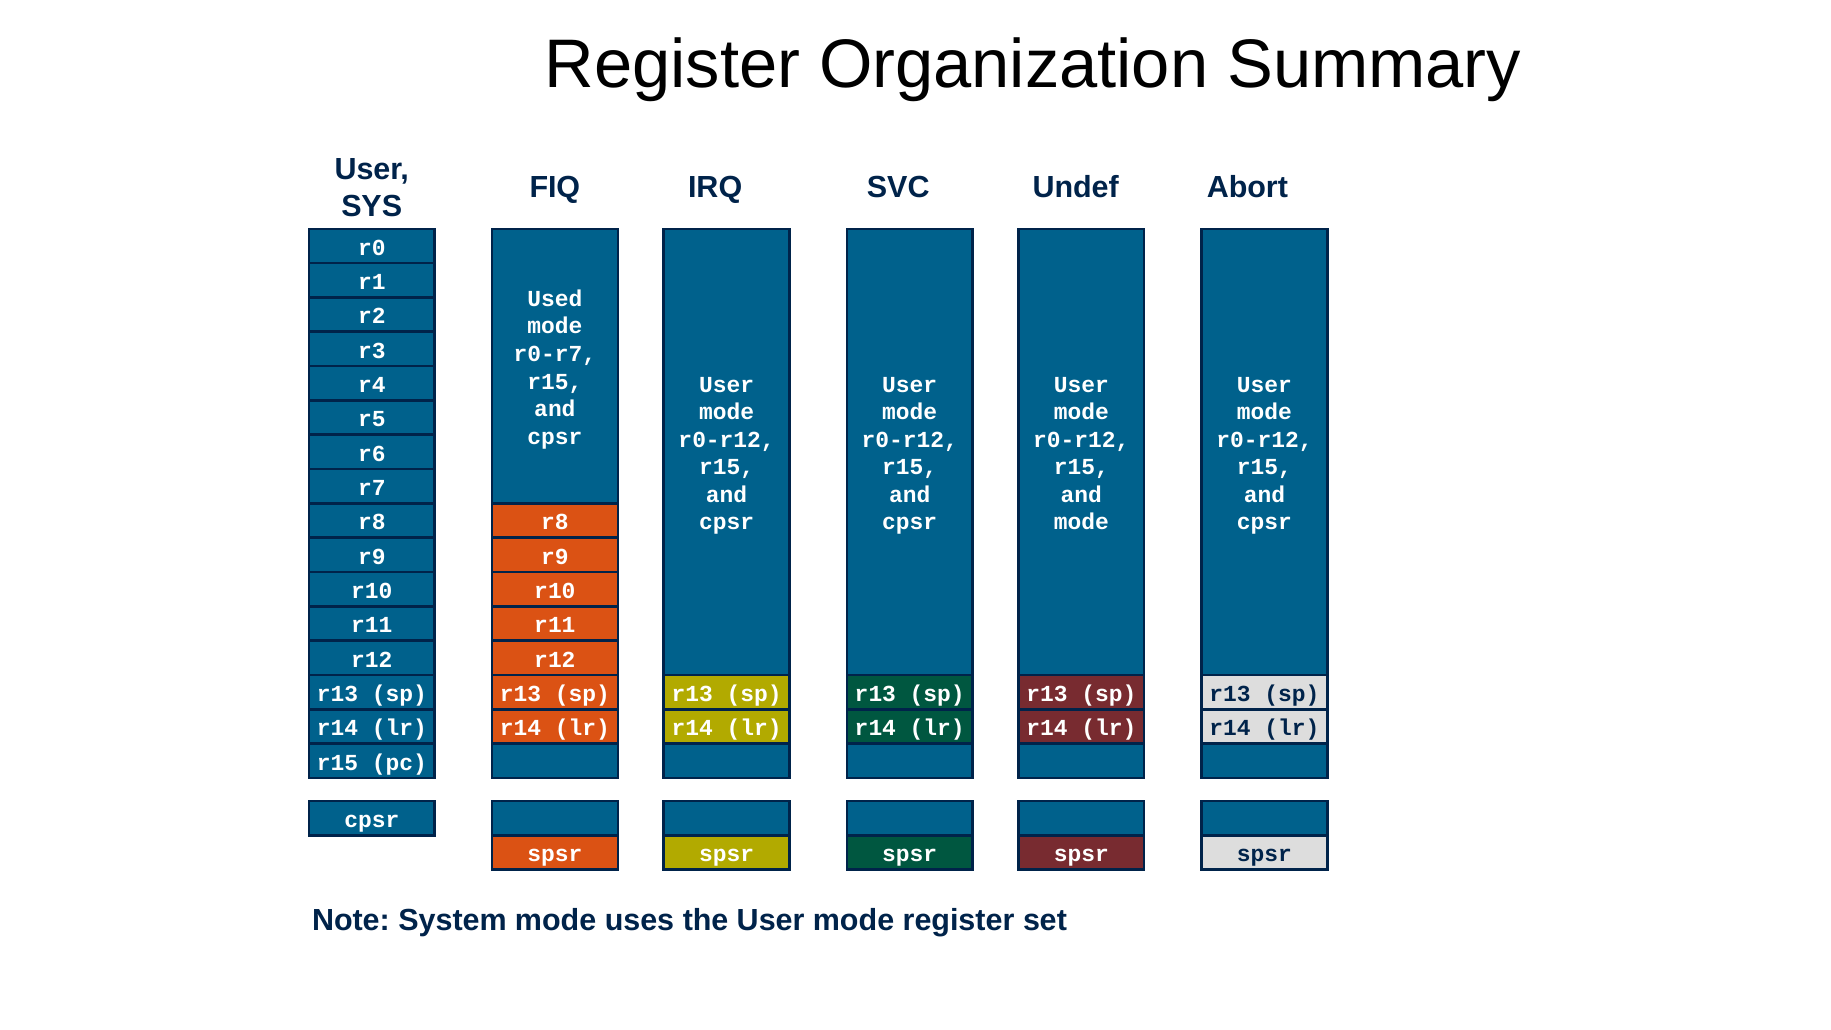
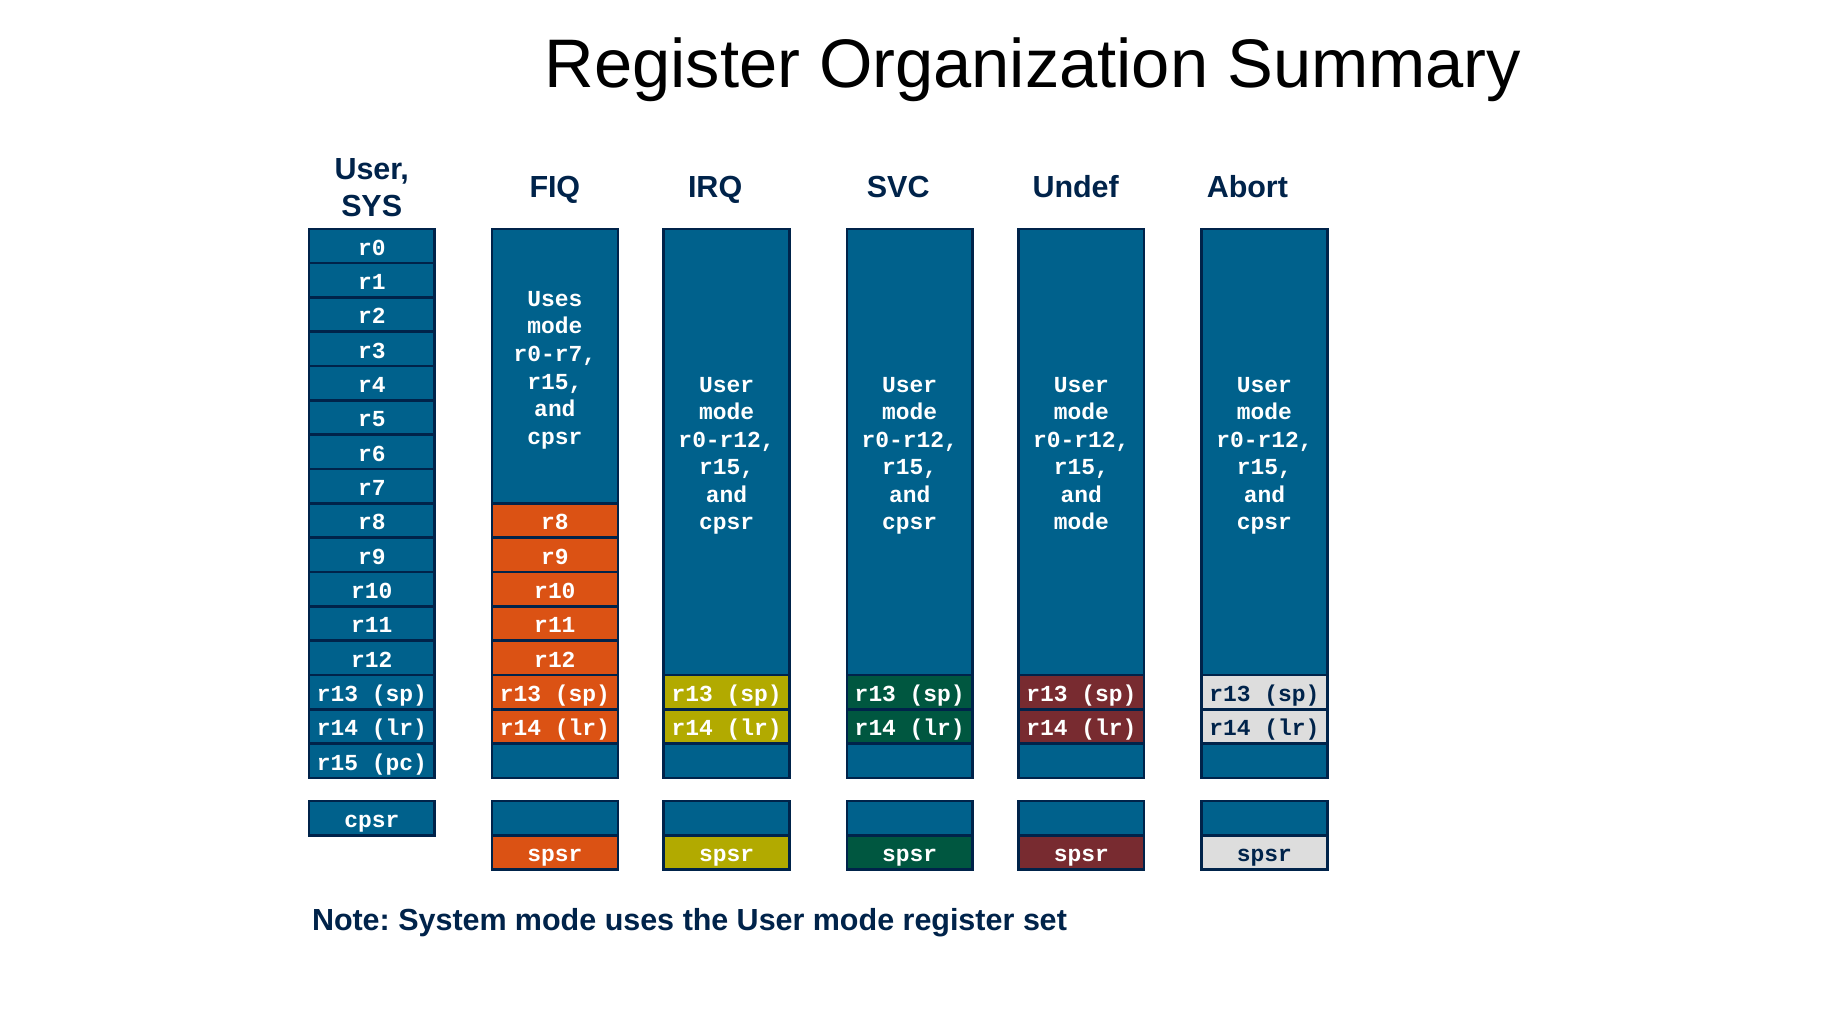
Used: Used -> Uses (555, 299)
